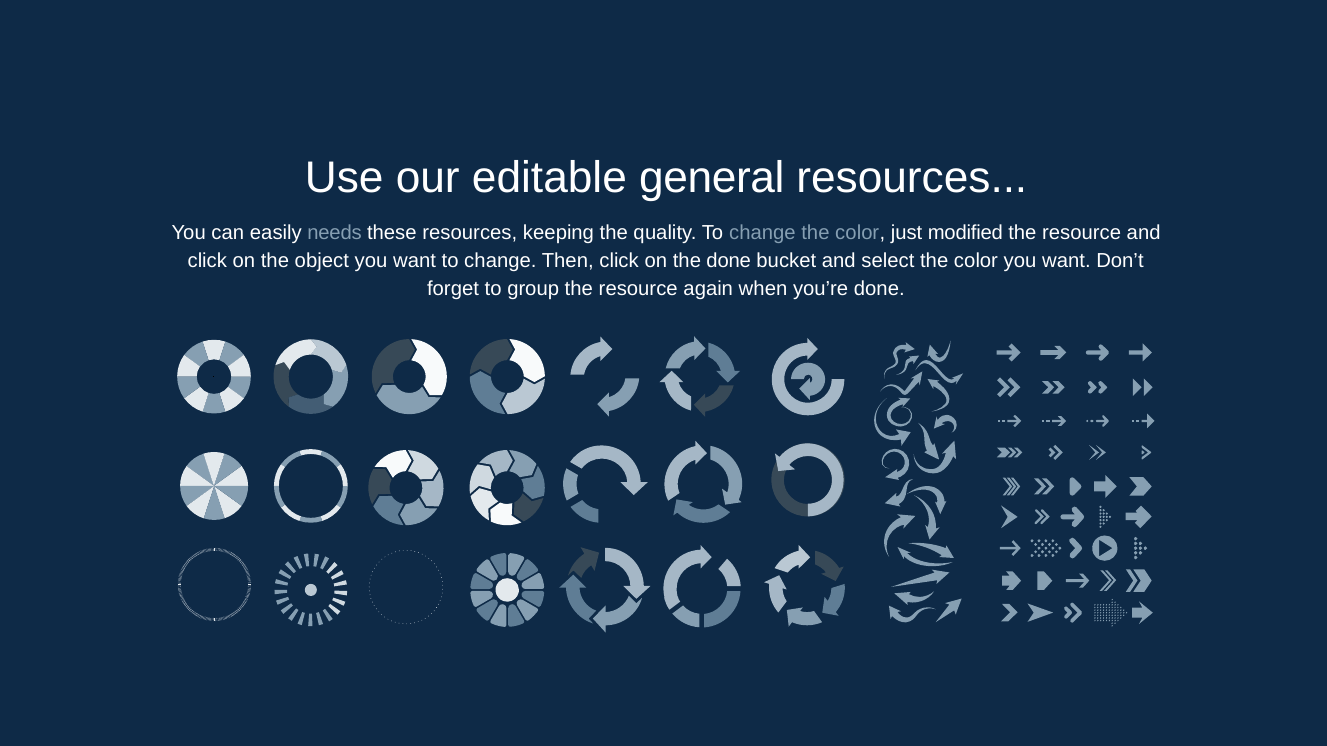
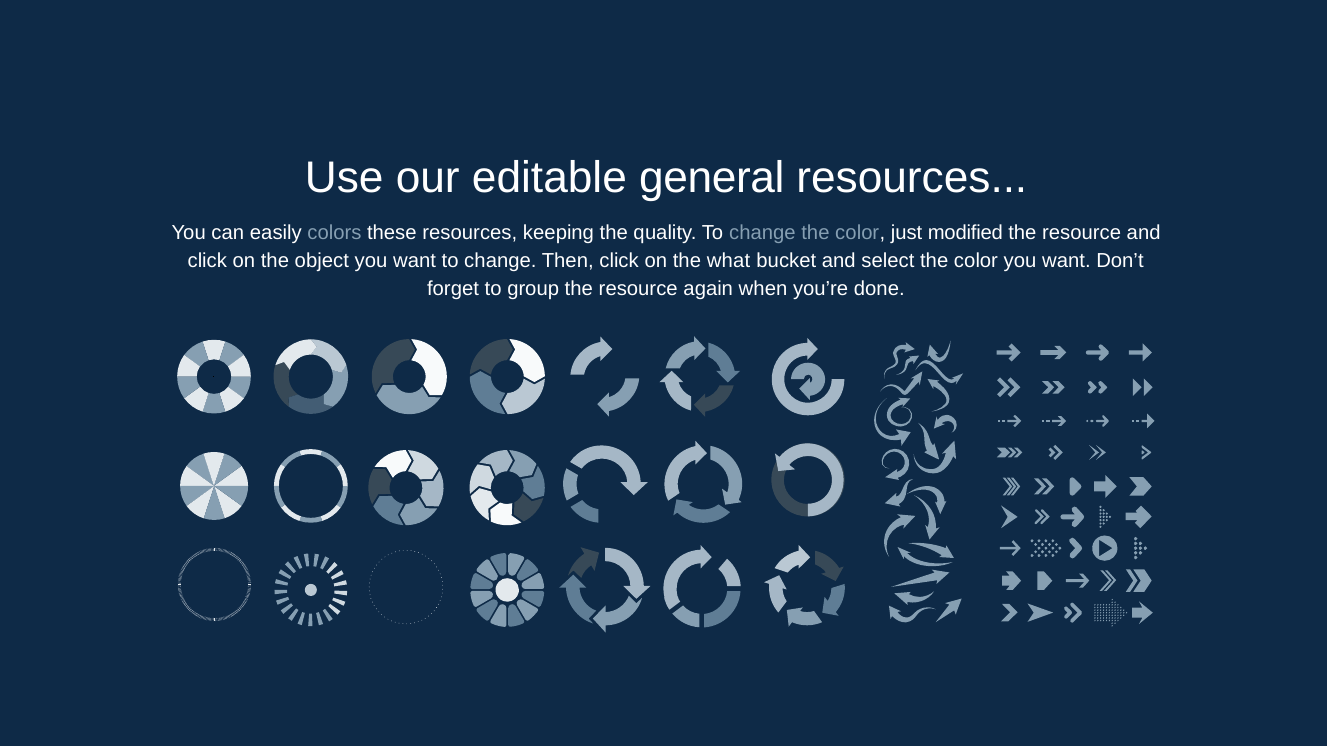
needs: needs -> colors (334, 233)
the done: done -> what (729, 261)
